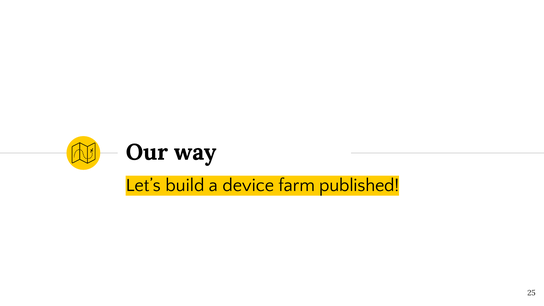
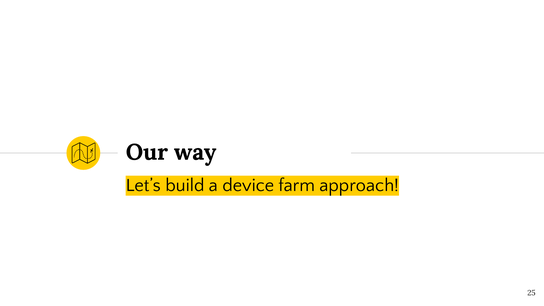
published: published -> approach (359, 185)
